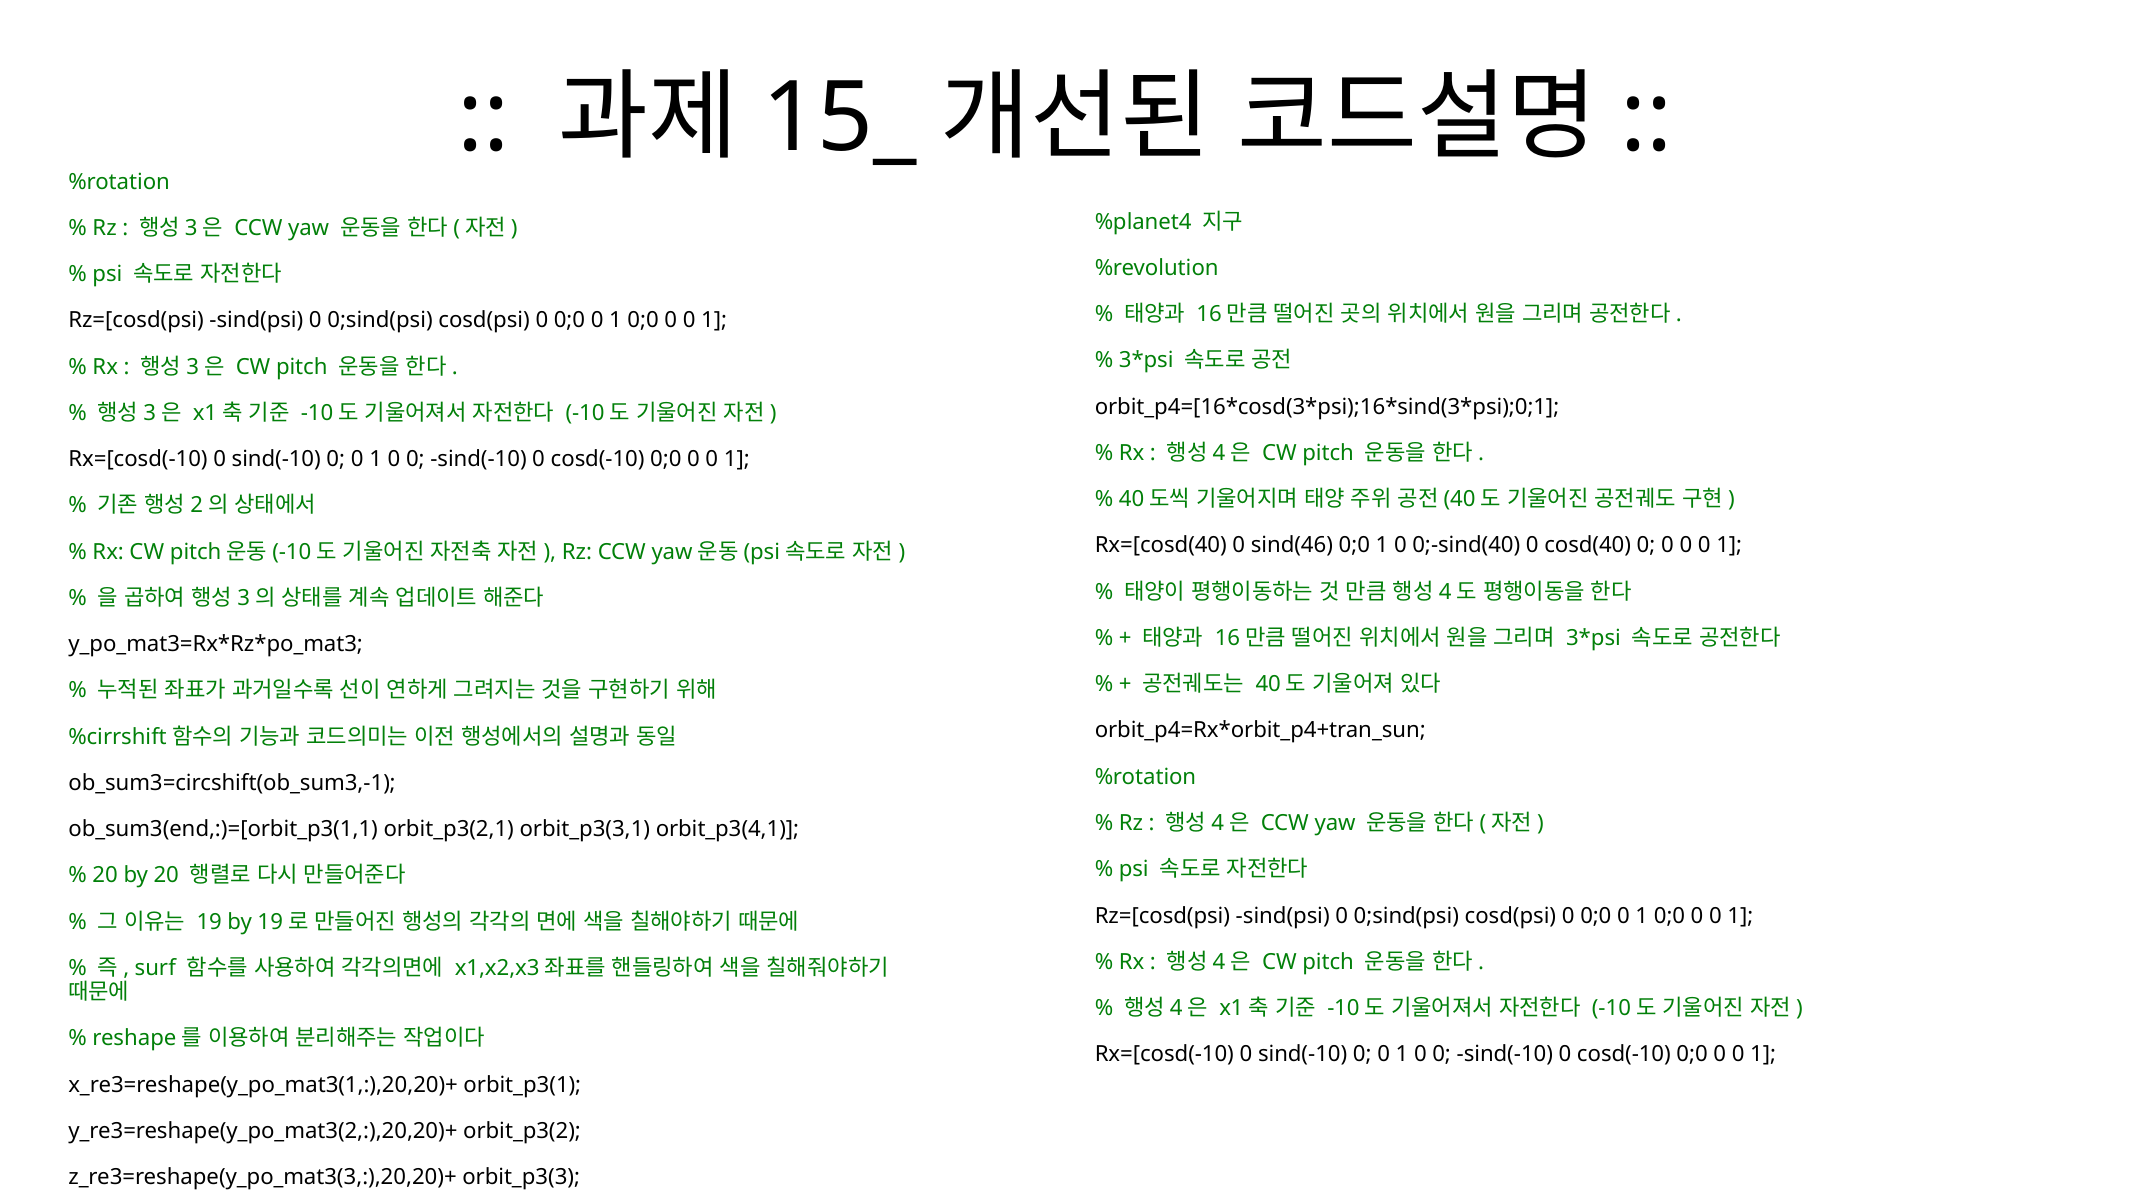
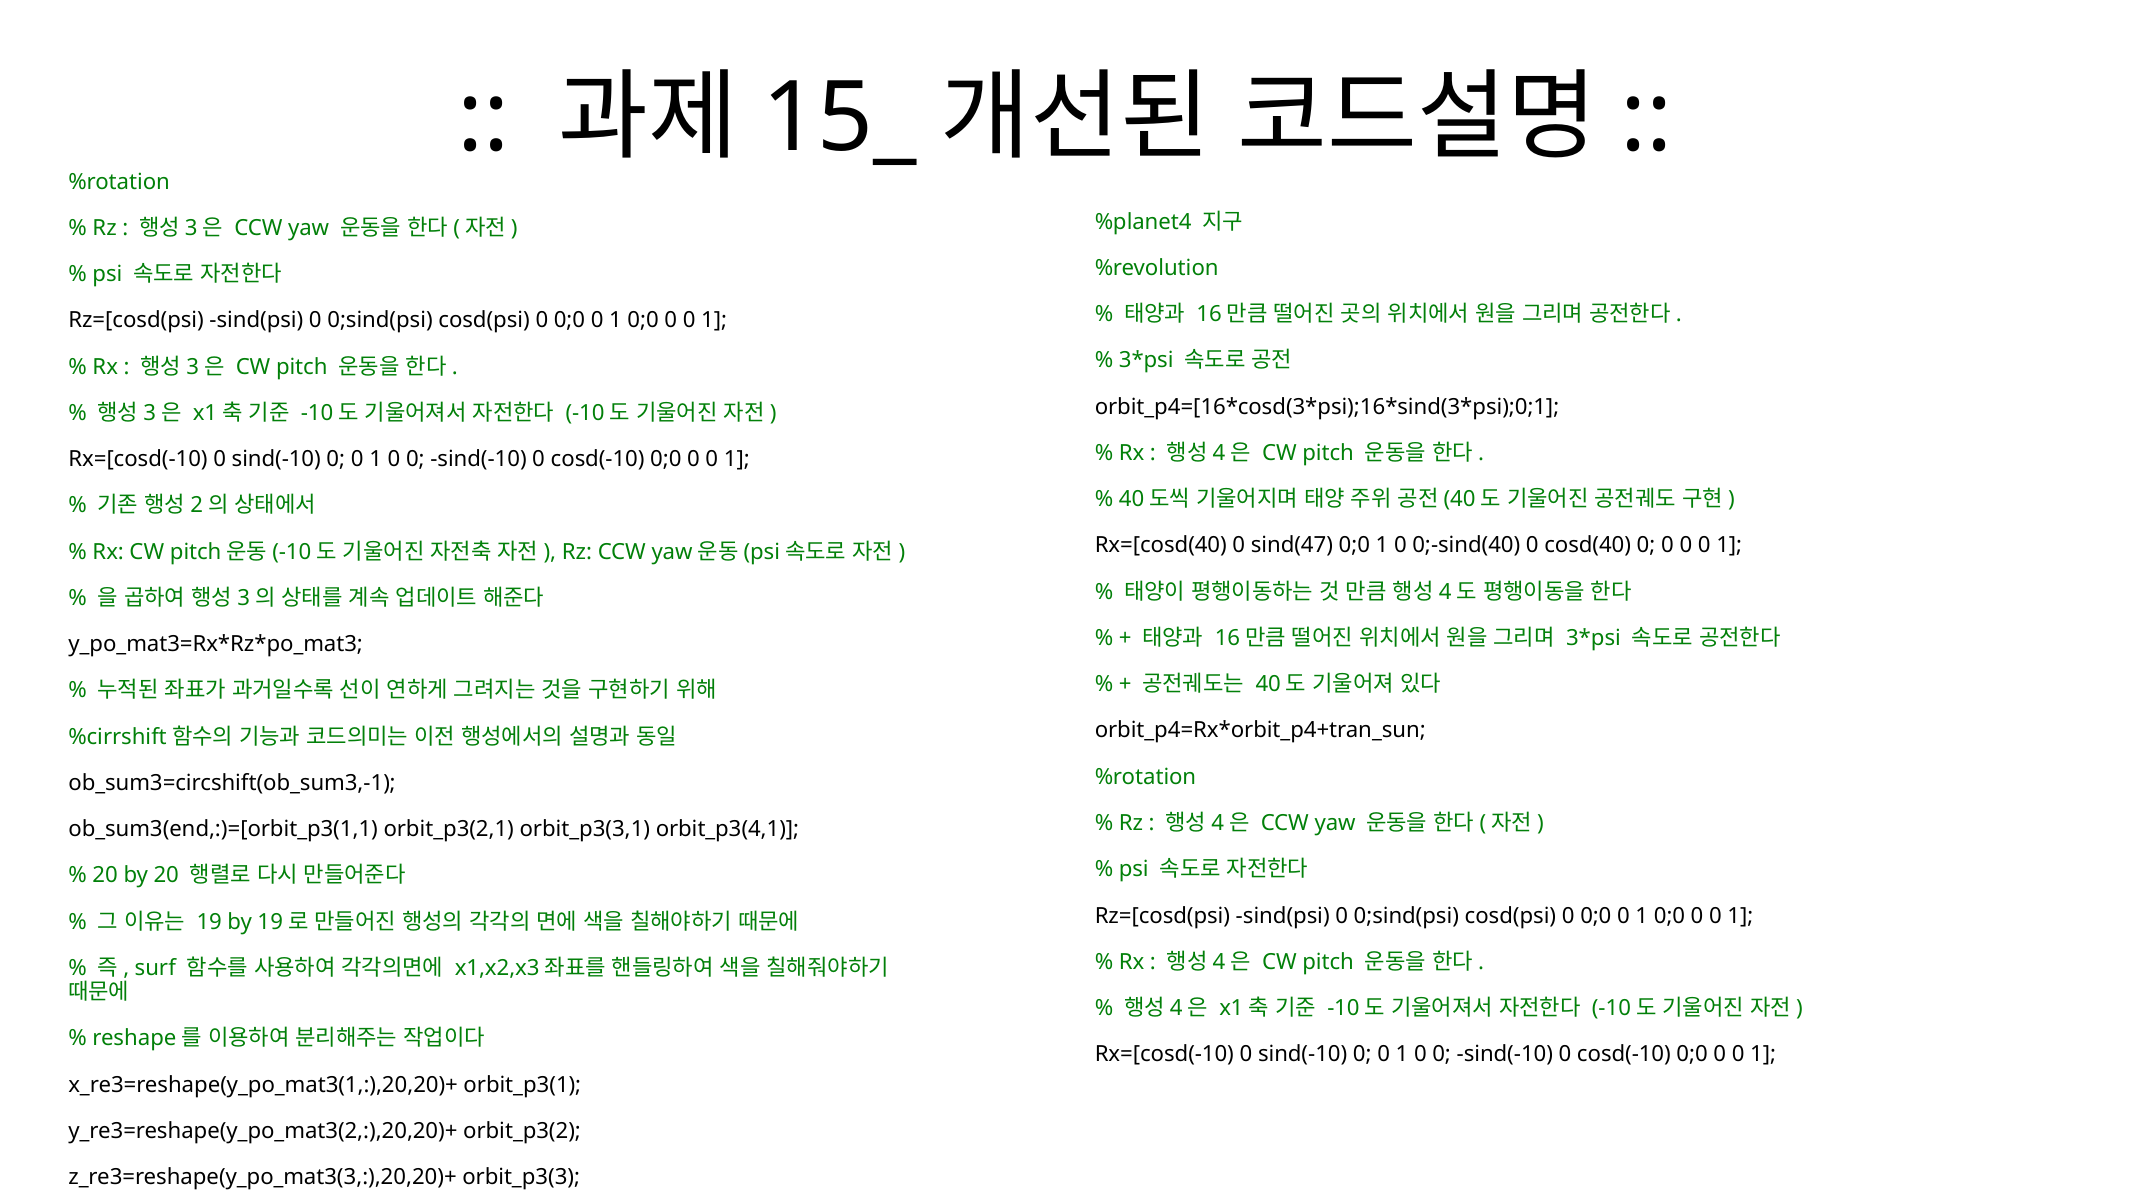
sind(46: sind(46 -> sind(47 (1292, 545)
